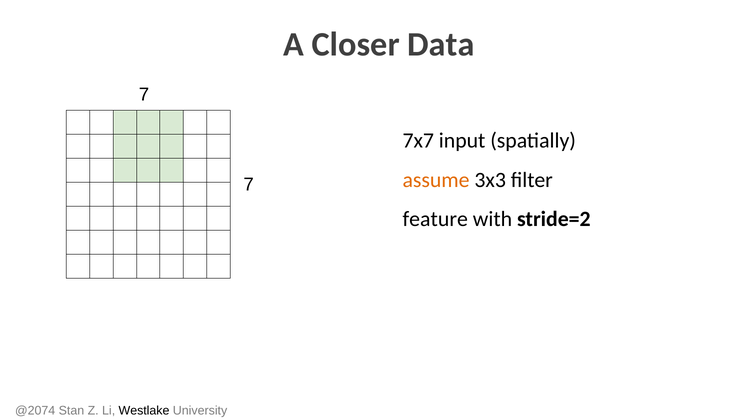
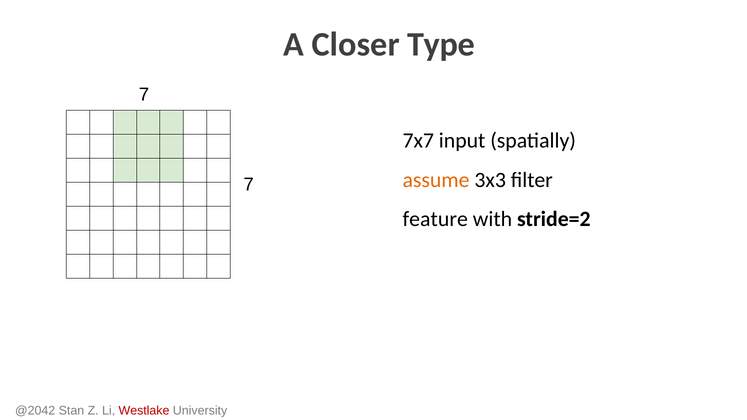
Data: Data -> Type (441, 45)
@2074: @2074 -> @2042 (35, 411)
Westlake colour: black -> red (144, 411)
